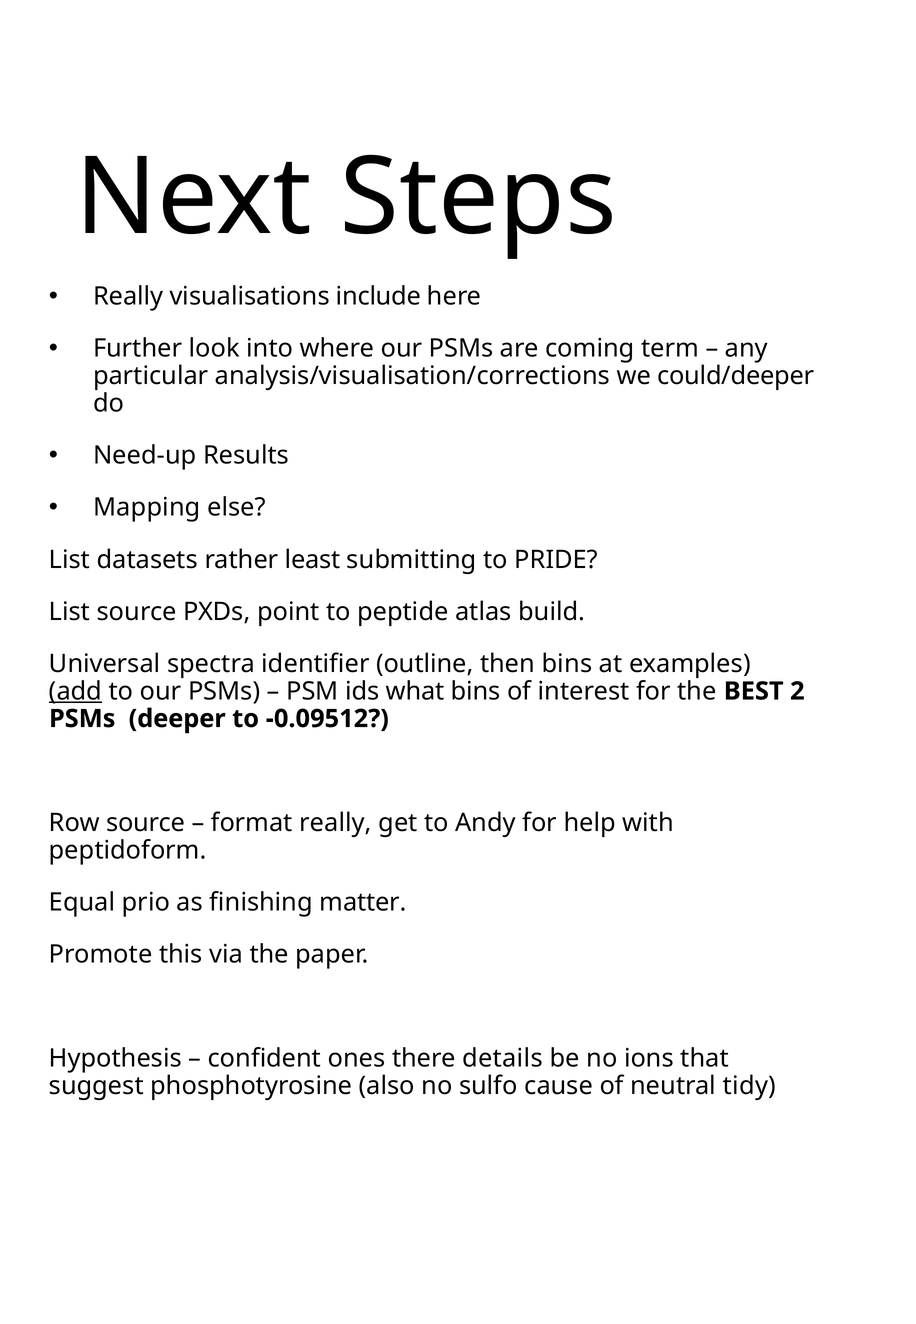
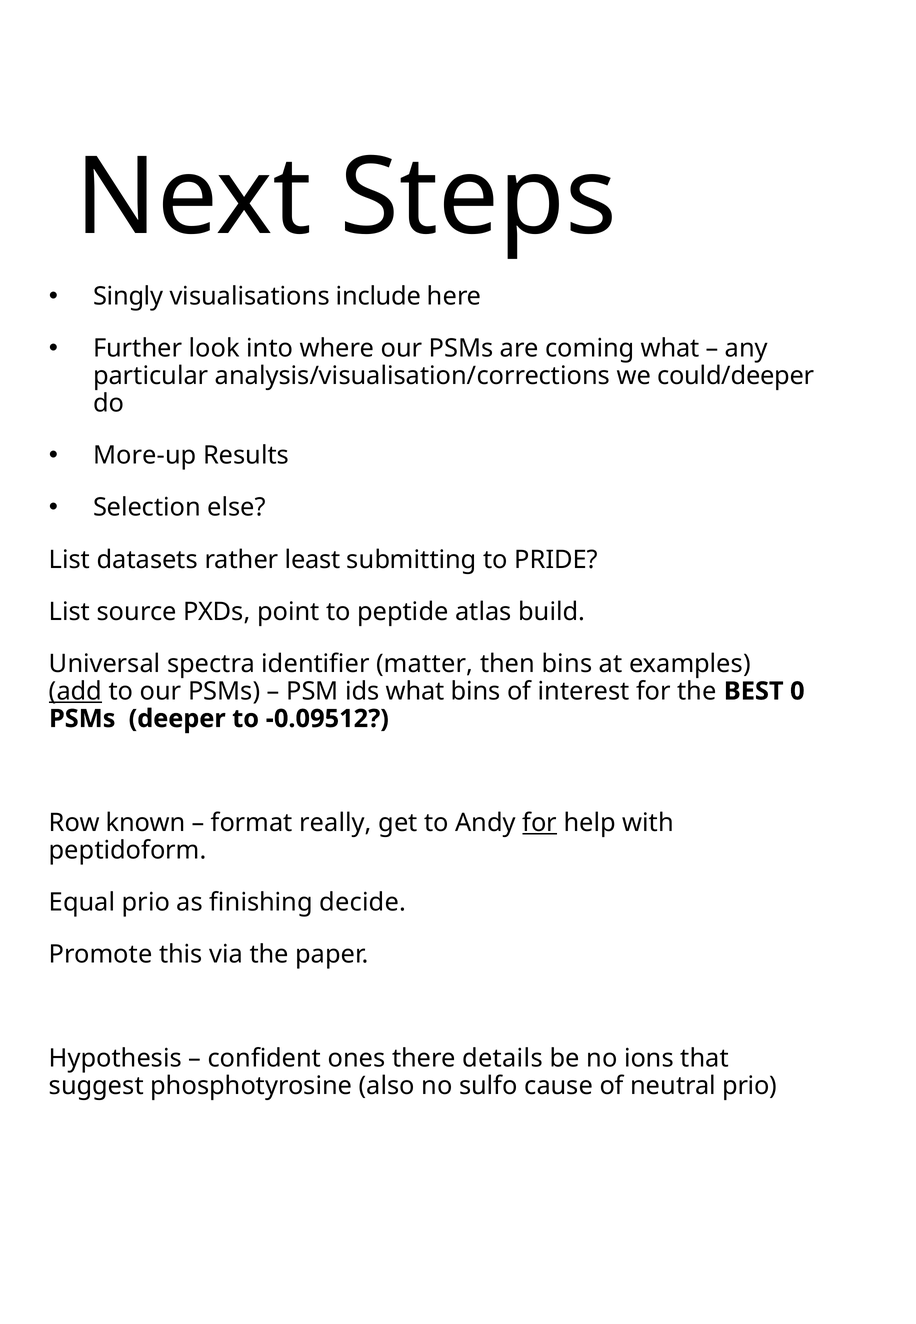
Really: Really -> Singly (128, 296)
coming term: term -> what (670, 348)
Need-up: Need-up -> More-up (145, 455)
Mapping: Mapping -> Selection (147, 507)
outline: outline -> matter (425, 663)
2: 2 -> 0 (797, 691)
Row source: source -> known (146, 822)
for underline: none -> present (540, 822)
matter: matter -> decide (363, 902)
neutral tidy: tidy -> prio (750, 1085)
